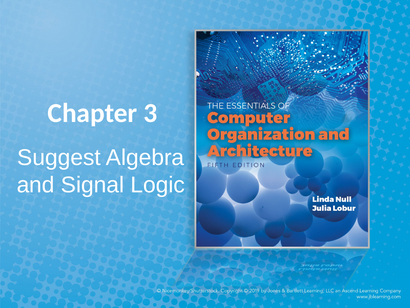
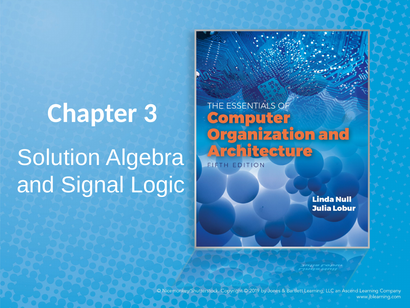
Suggest: Suggest -> Solution (59, 157)
